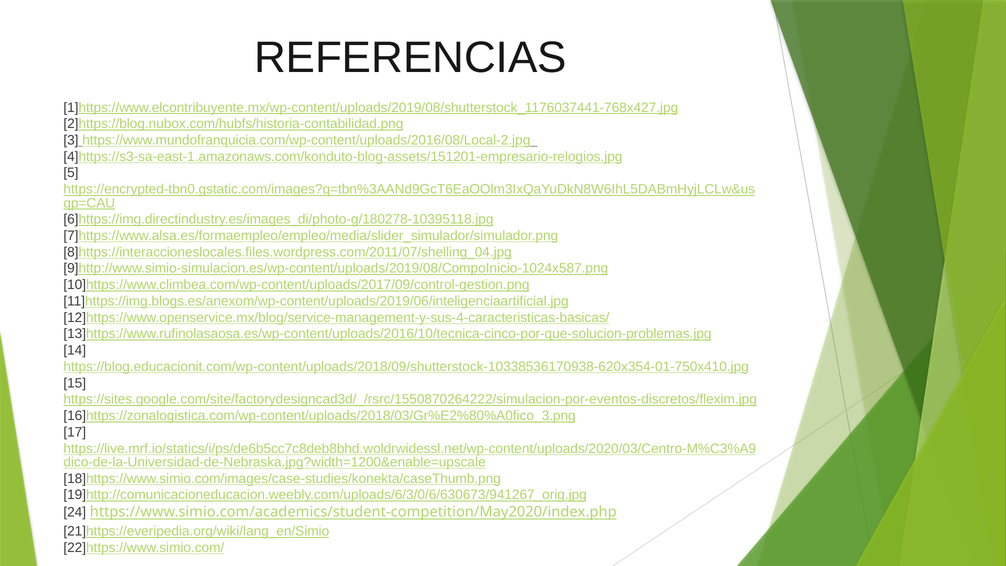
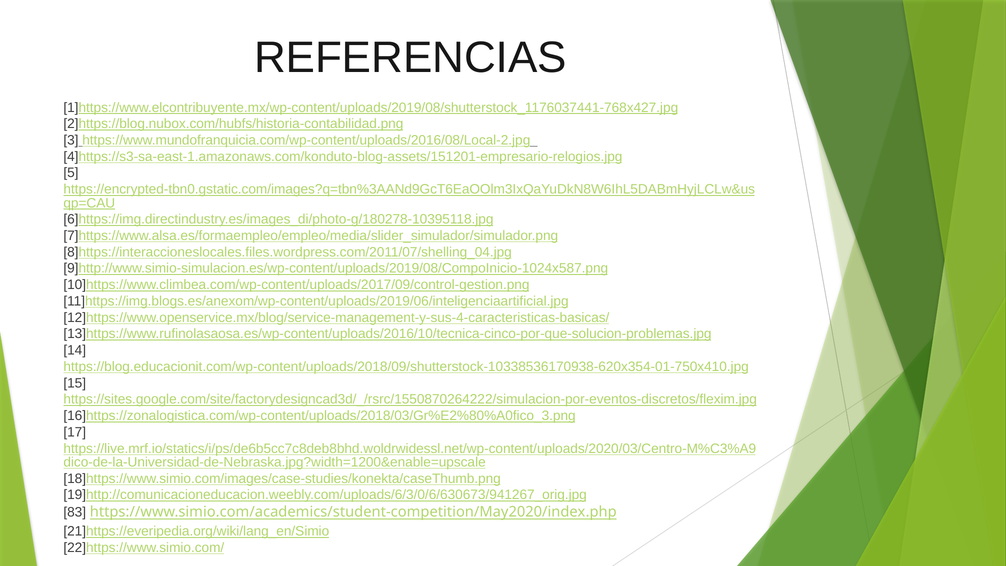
24: 24 -> 83 (75, 512)
